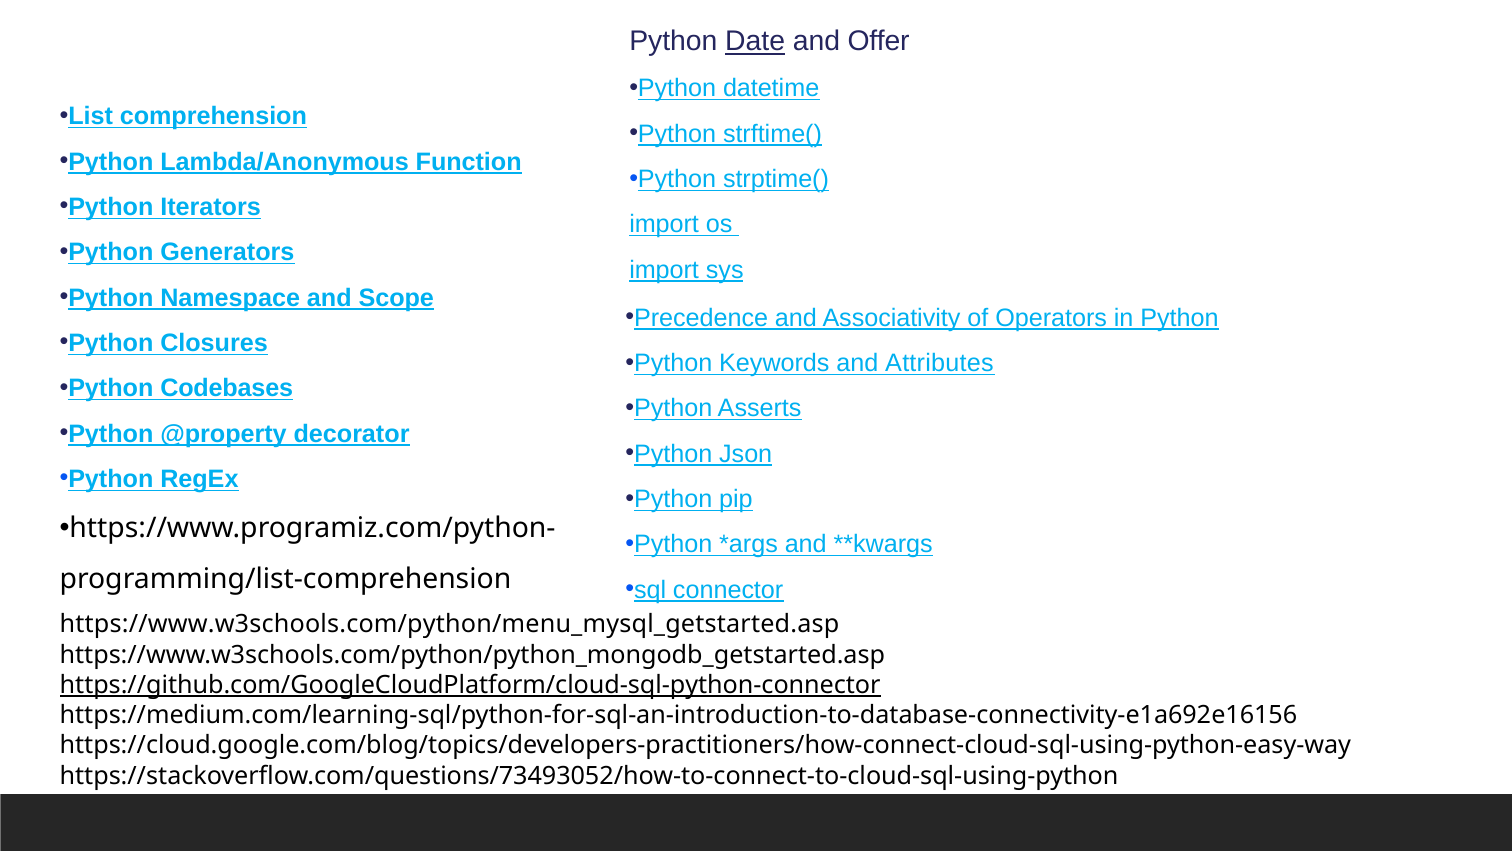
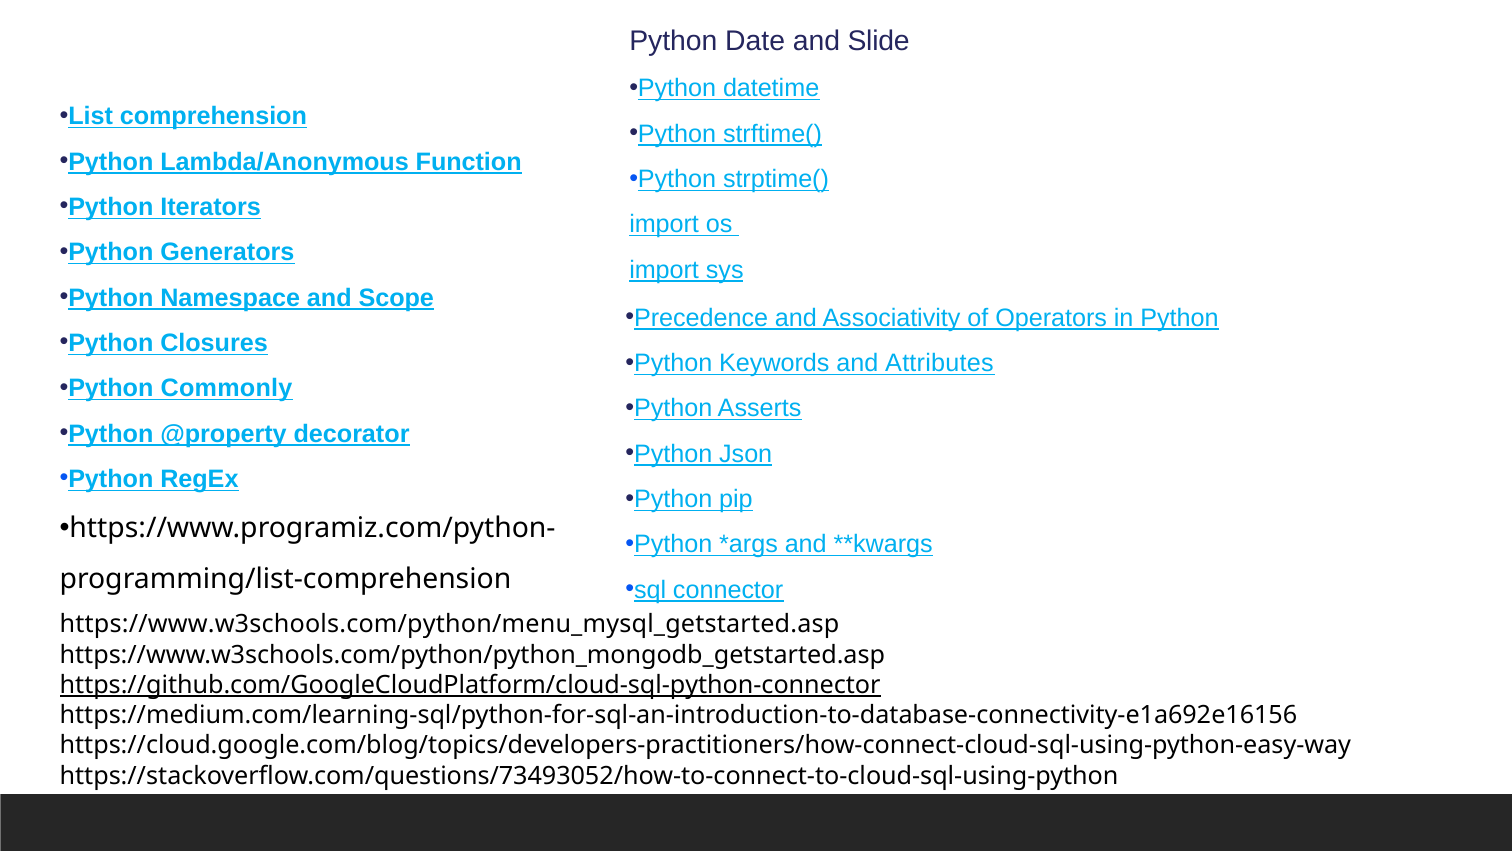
Date underline: present -> none (755, 42)
Offer: Offer -> Slide (879, 42)
Codebases: Codebases -> Commonly (226, 388)
